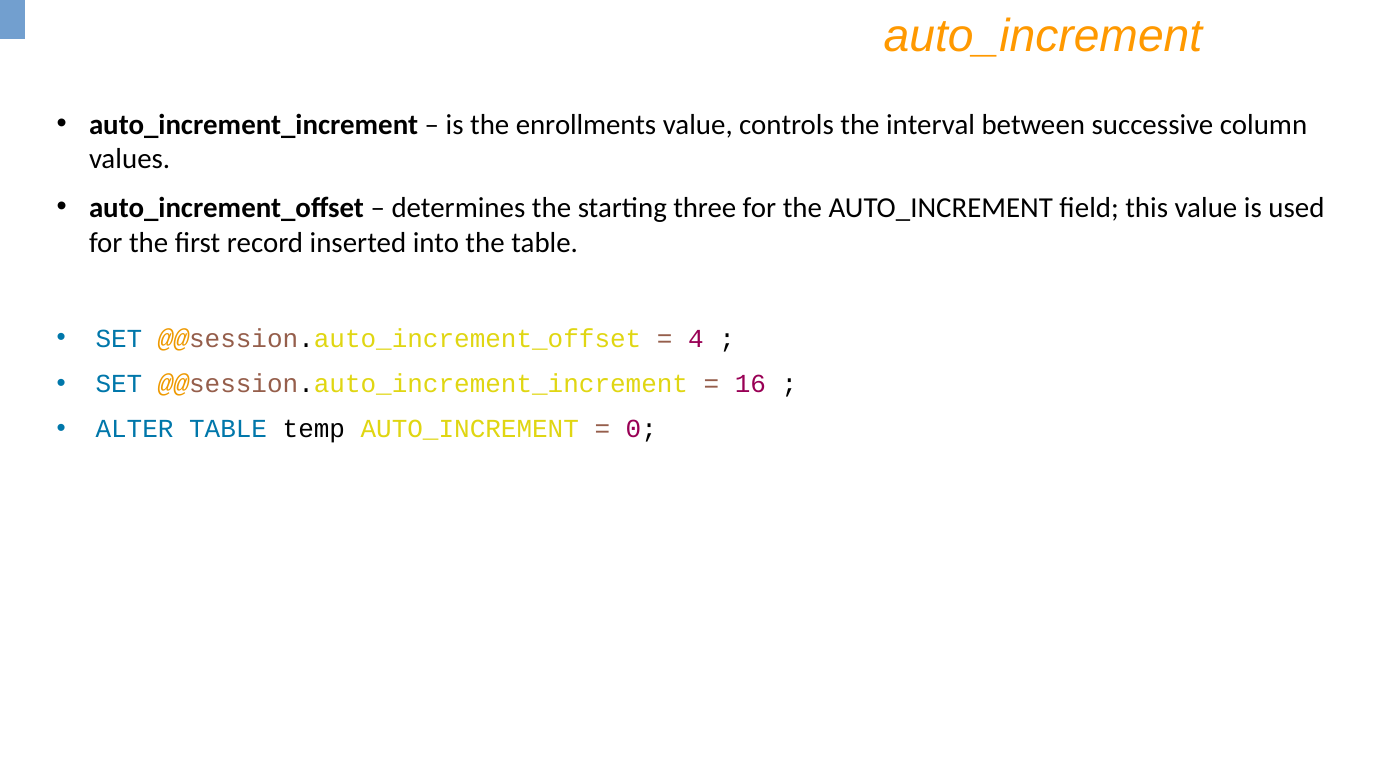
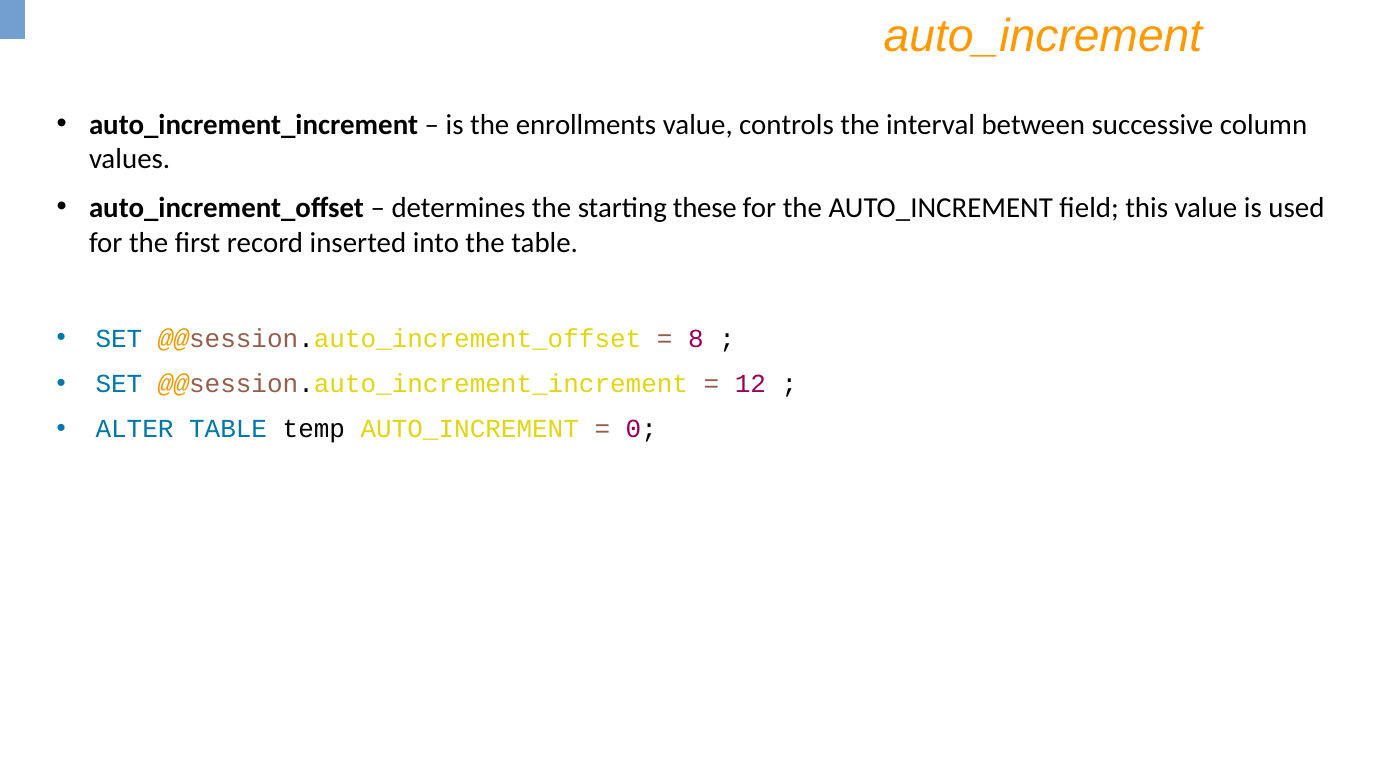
three: three -> these (705, 208)
4: 4 -> 8 (696, 339)
16: 16 -> 12 (750, 384)
